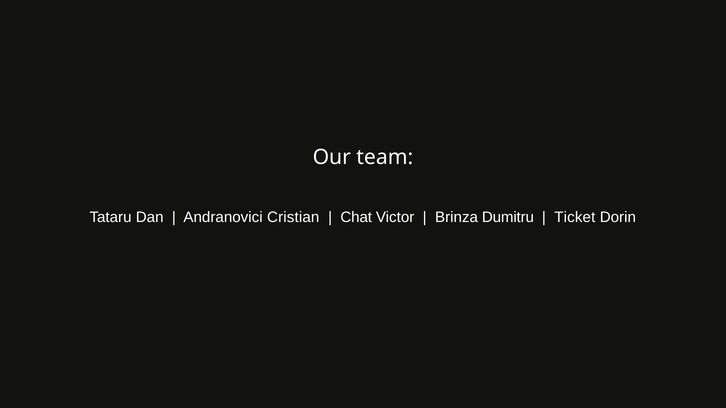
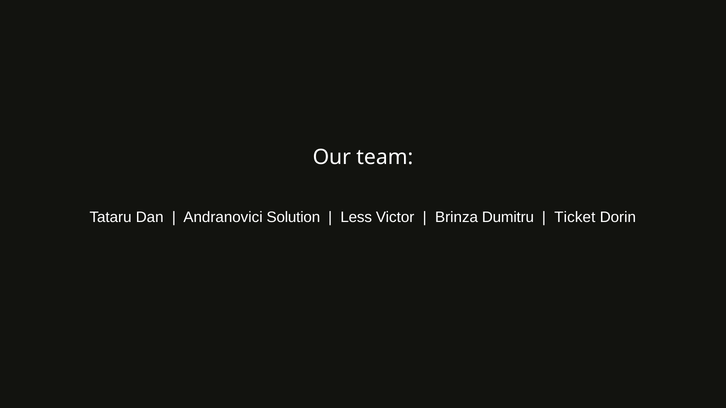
Cristian: Cristian -> Solution (293, 218)
Chat: Chat -> Less (356, 218)
